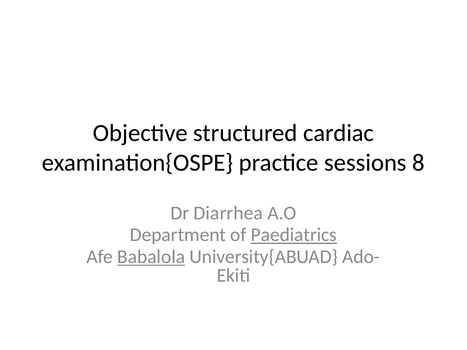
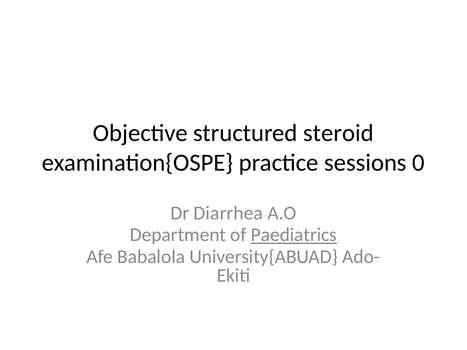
cardiac: cardiac -> steroid (338, 133)
8: 8 -> 0 (418, 163)
Babalola underline: present -> none (151, 257)
